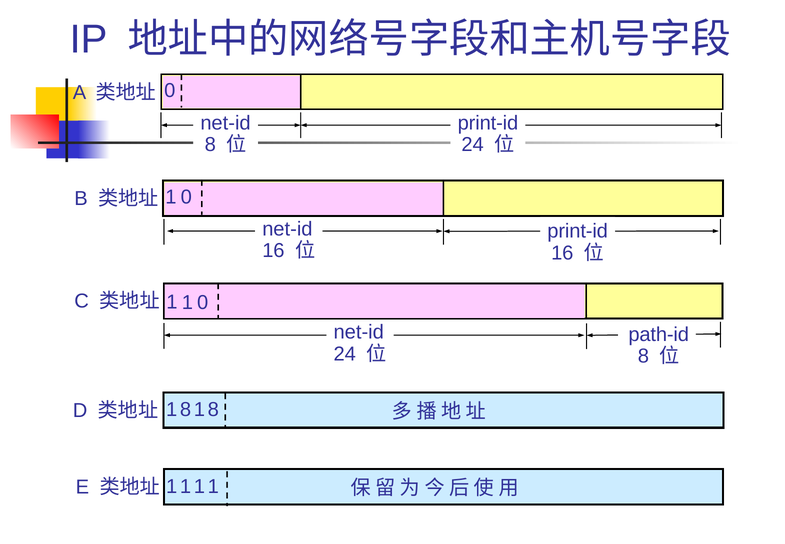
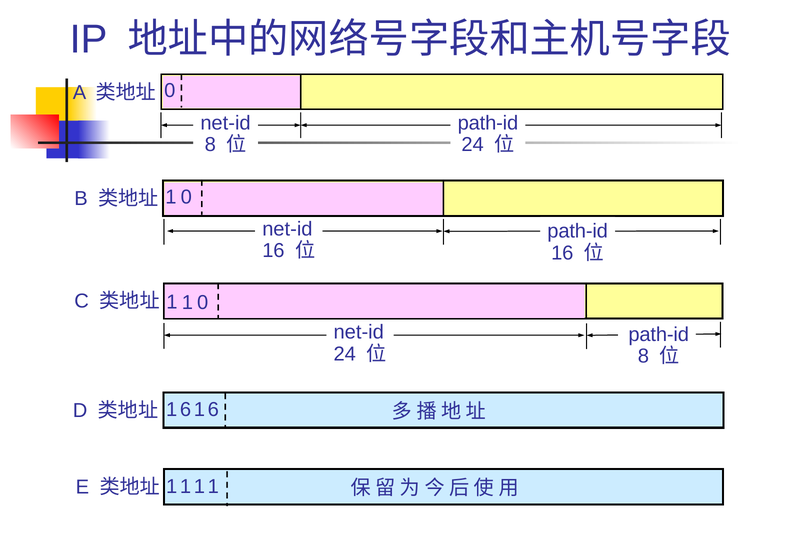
print-id: print-id -> path-id (488, 123)
print-id: print-id -> path-id (578, 231)
8: 8 -> 6 (185, 409)
8: 8 -> 6 (213, 409)
